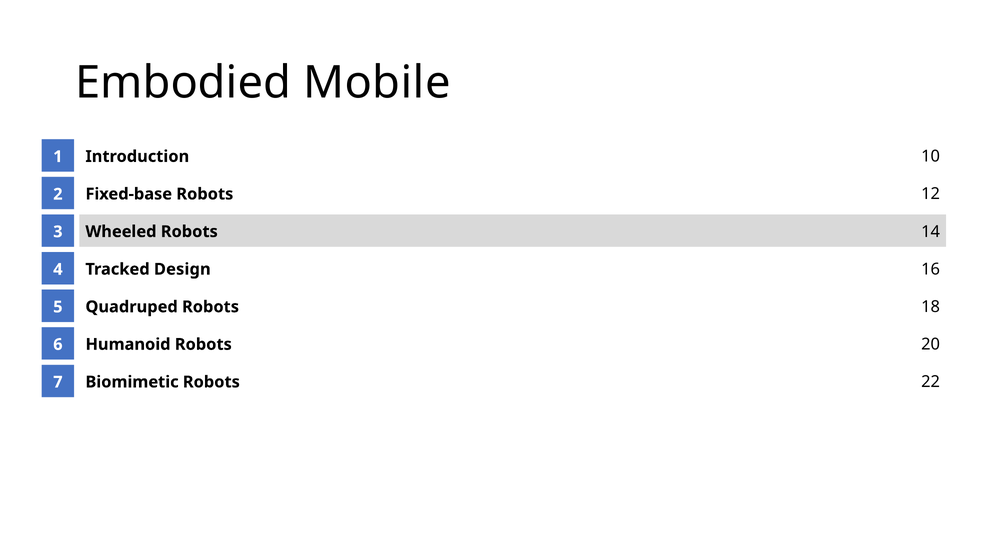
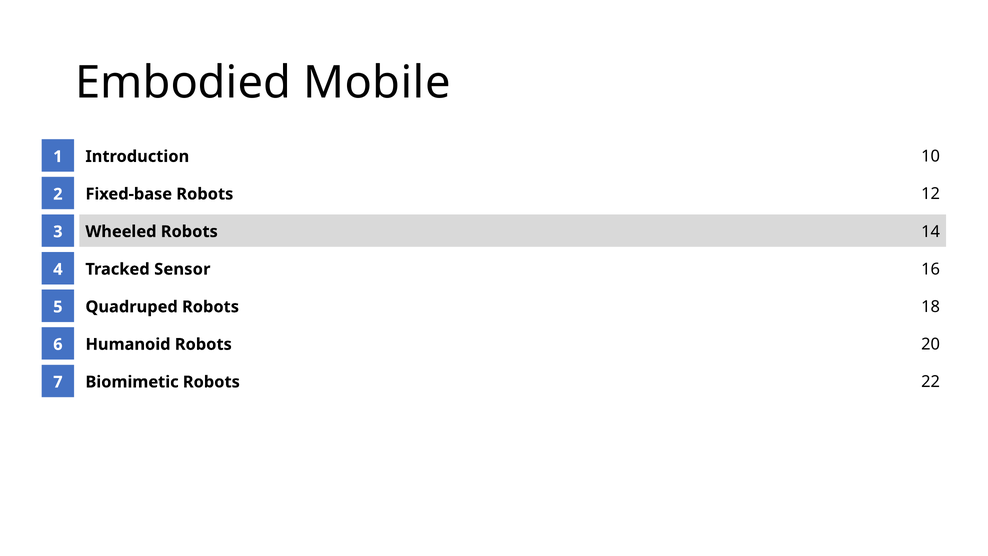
Design: Design -> Sensor (182, 269)
